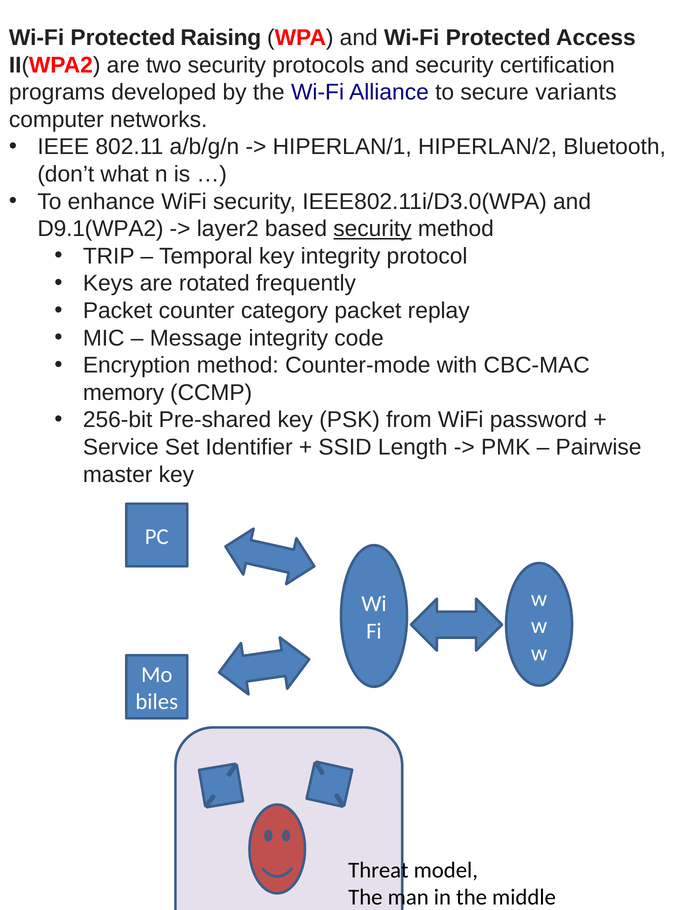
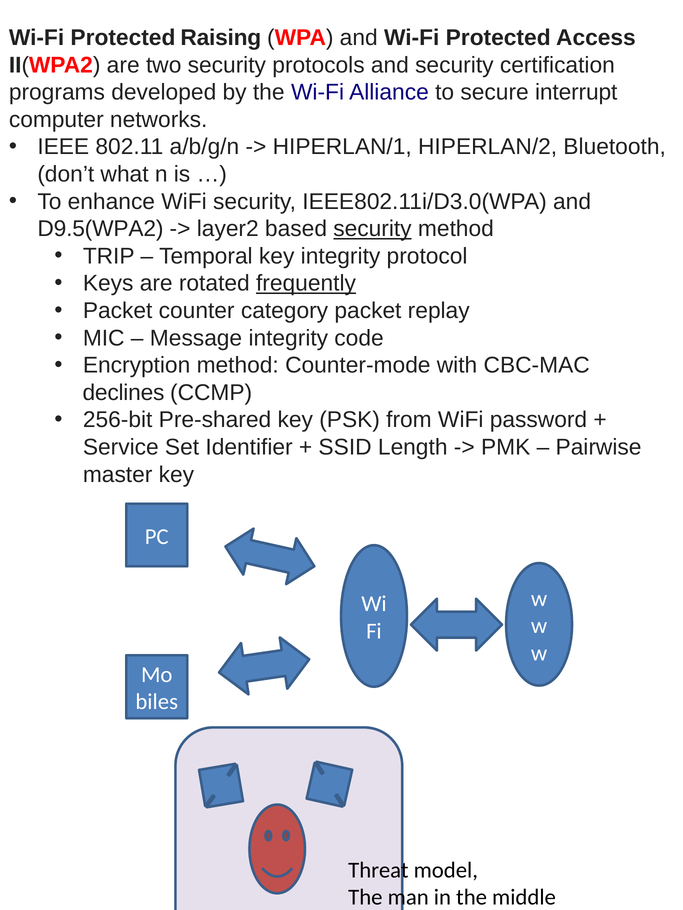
variants: variants -> interrupt (576, 92)
D9.1(WPA2: D9.1(WPA2 -> D9.5(WPA2 (100, 229)
frequently underline: none -> present (306, 284)
memory: memory -> declines (123, 393)
